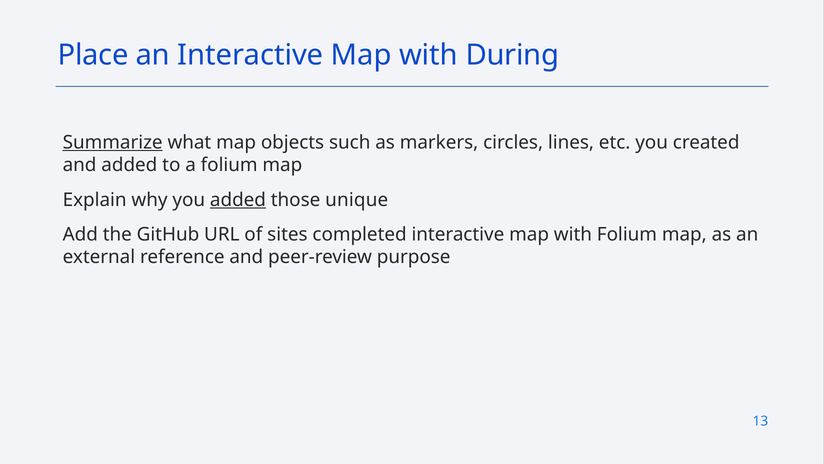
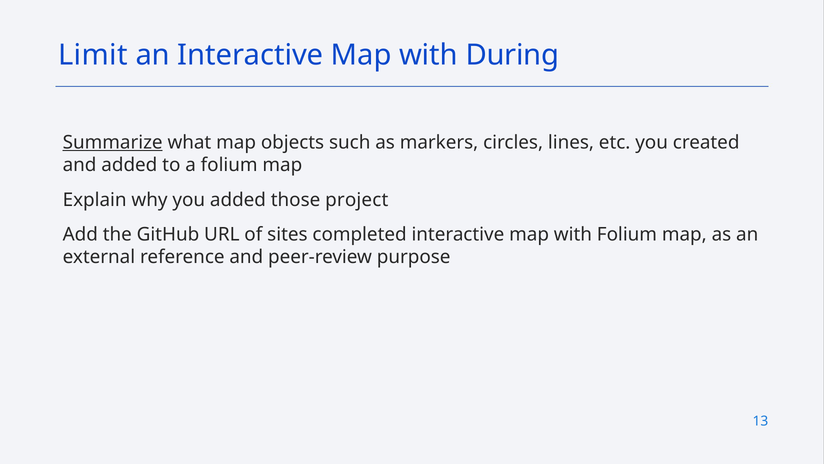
Place: Place -> Limit (93, 55)
added underline: present -> none (238, 200)
unique: unique -> project (357, 200)
